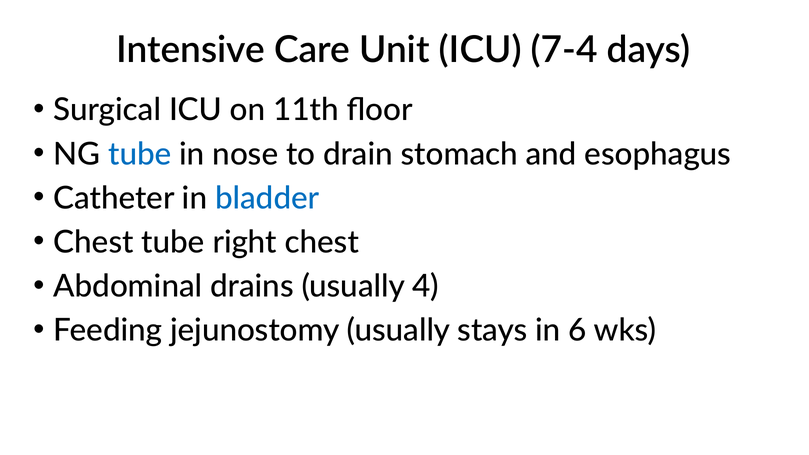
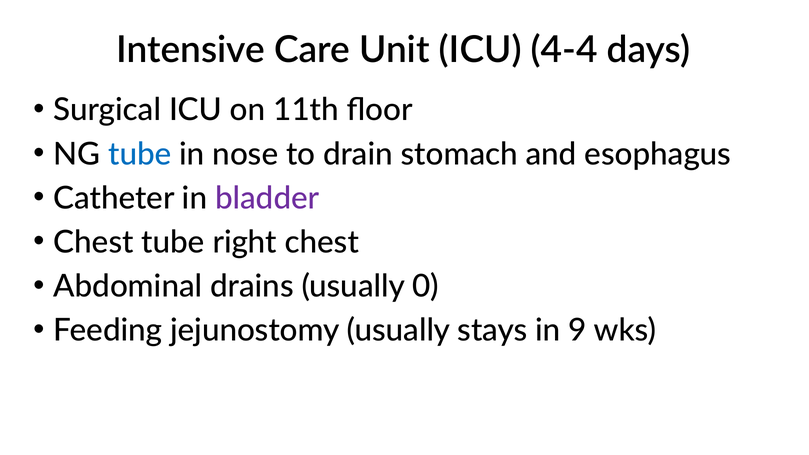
7-4: 7-4 -> 4-4 (564, 50)
bladder colour: blue -> purple (267, 198)
4: 4 -> 0 (425, 286)
6: 6 -> 9 (578, 331)
